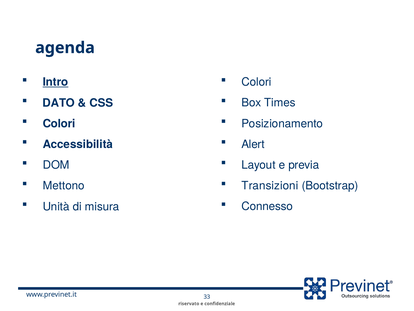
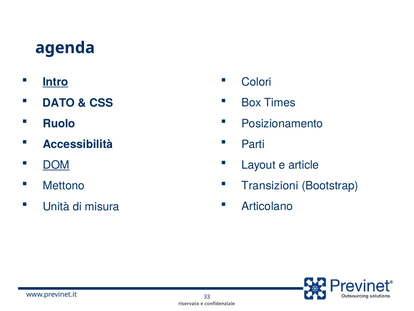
Colori: Colori -> Ruolo (59, 123)
Alert: Alert -> Parti (253, 144)
DOM underline: none -> present (56, 165)
previa: previa -> article (304, 165)
Connesso: Connesso -> Articolano (267, 206)
